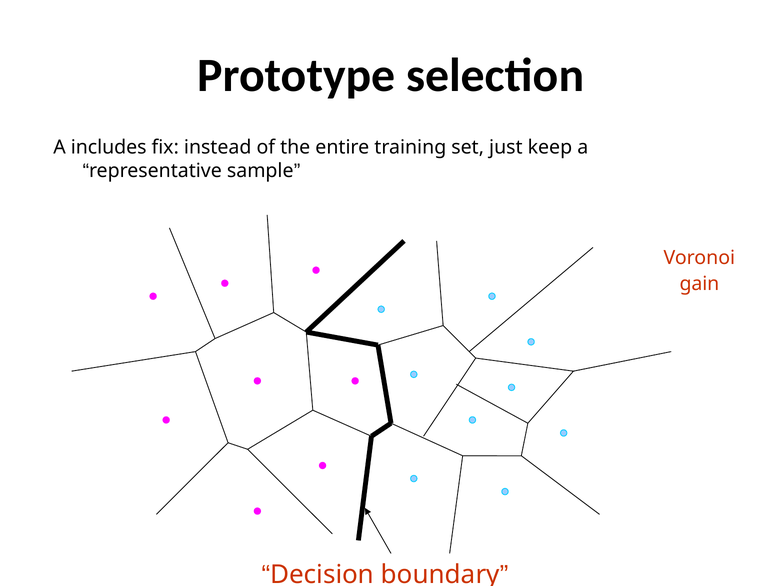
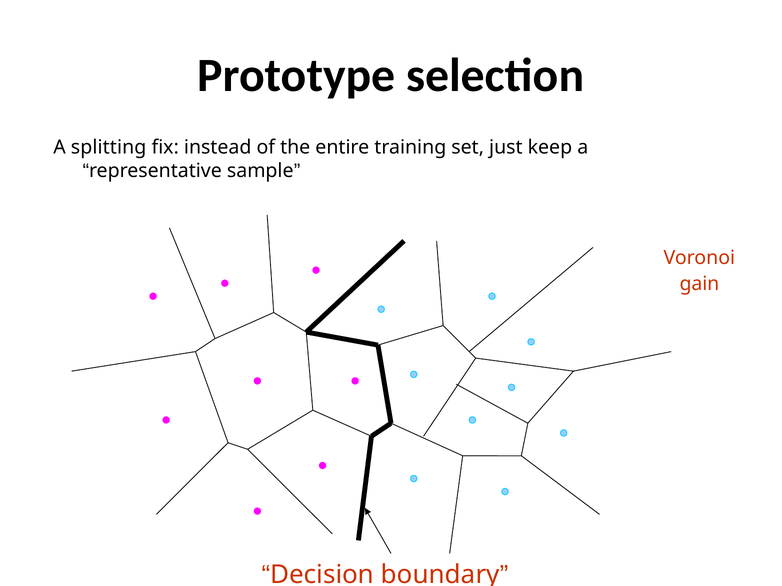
includes: includes -> splitting (109, 147)
